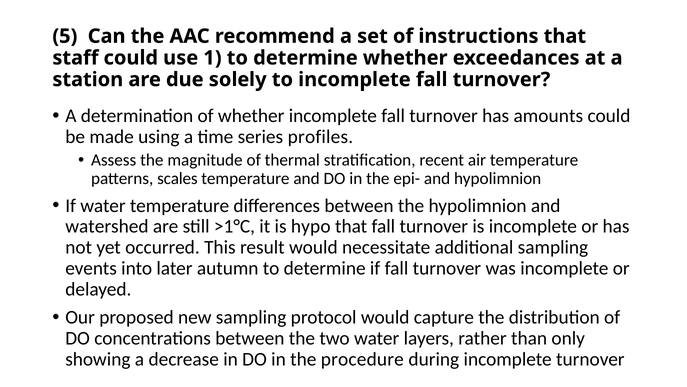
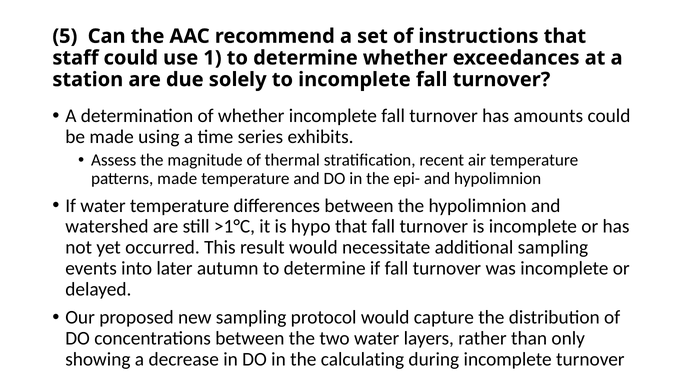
profiles: profiles -> exhibits (321, 137)
patterns scales: scales -> made (177, 179)
procedure: procedure -> calculating (362, 359)
